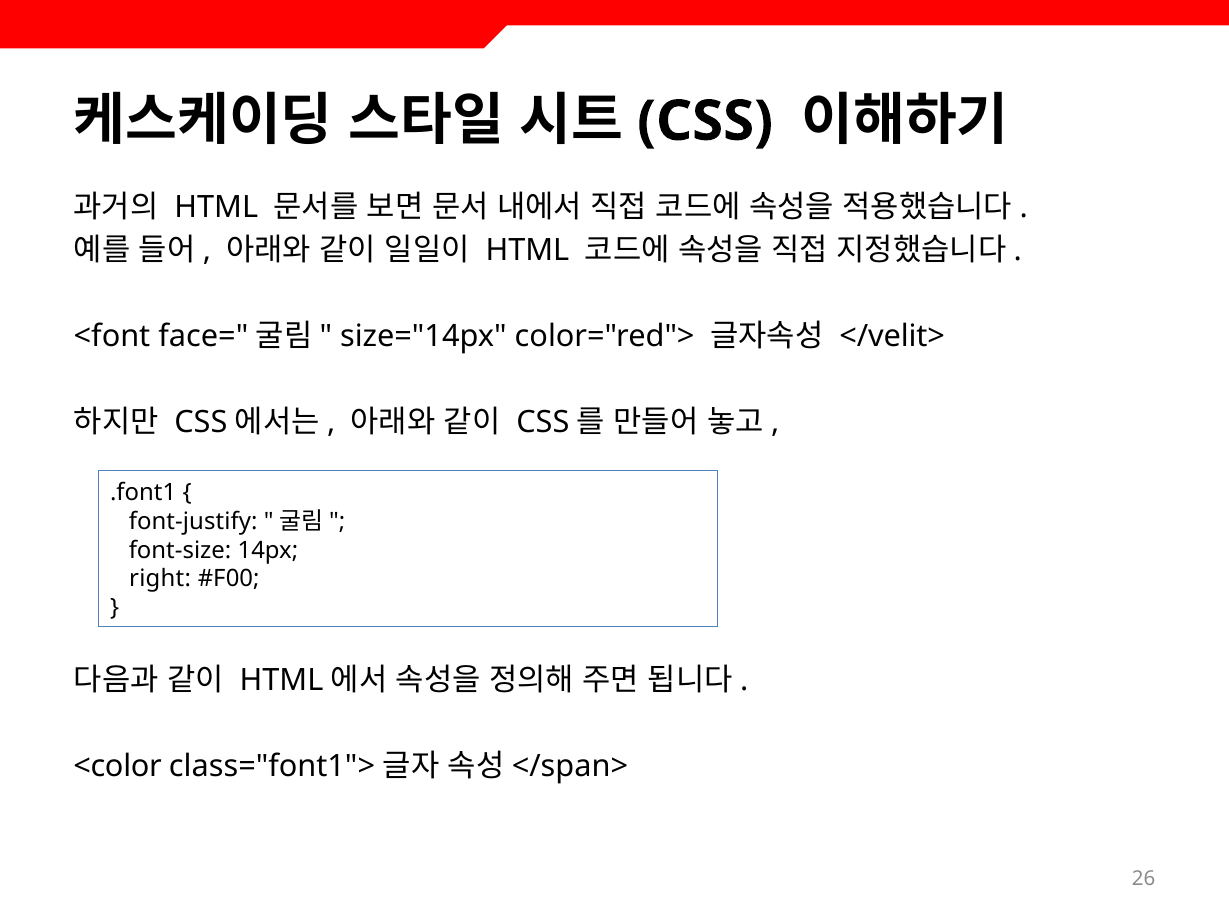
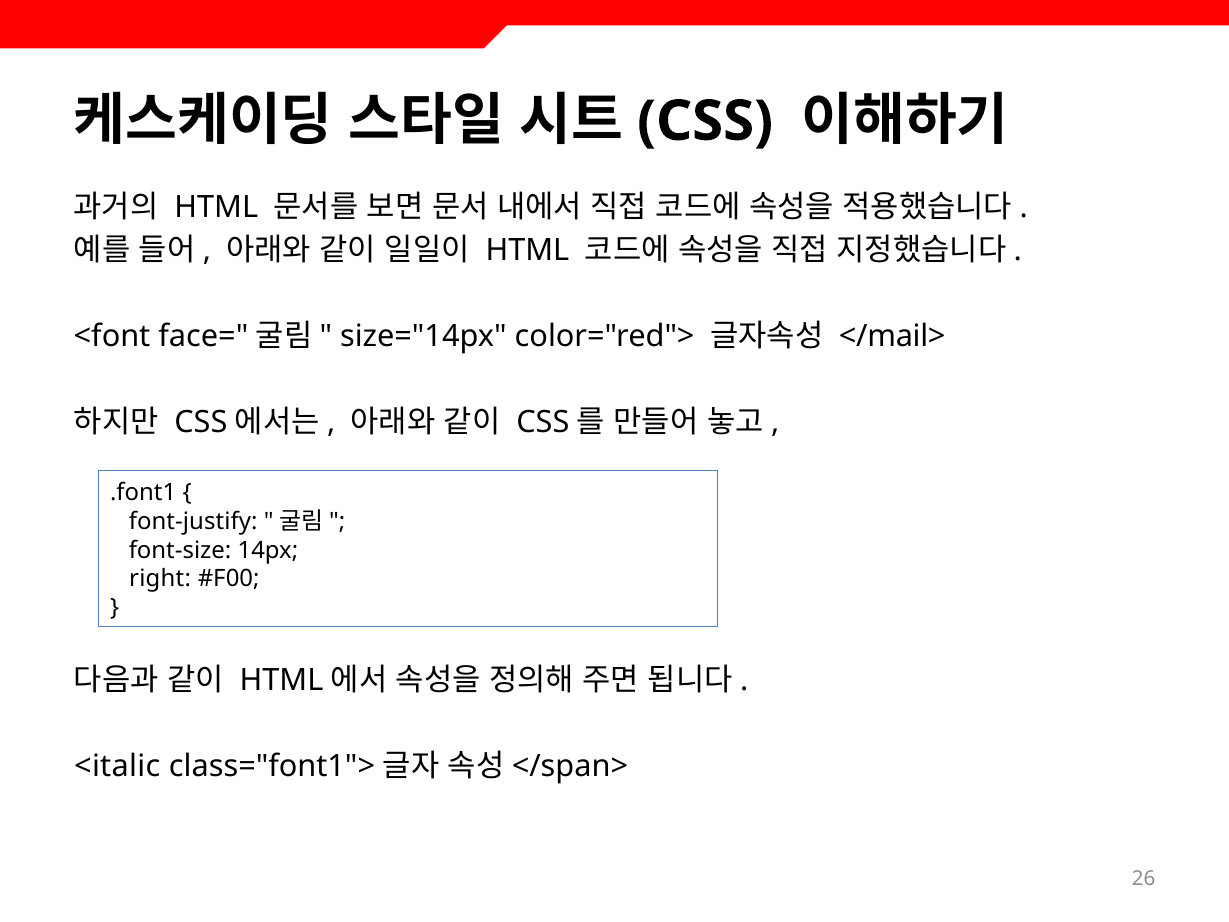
</velit>: </velit> -> </mail> (892, 336)
<color: <color -> <italic (117, 766)
